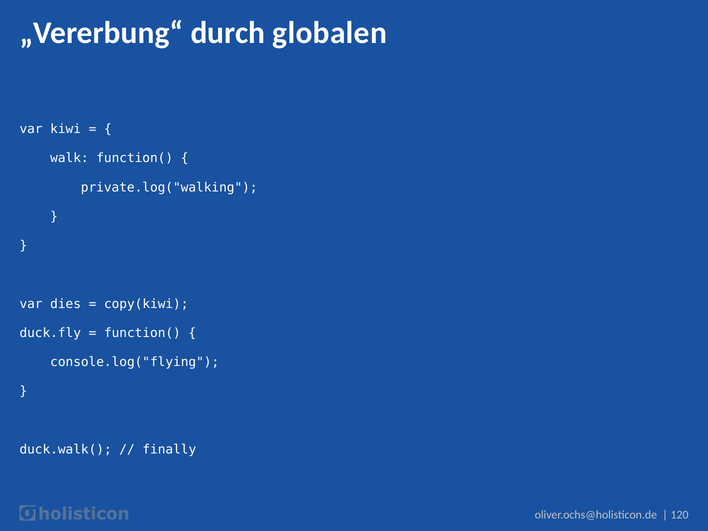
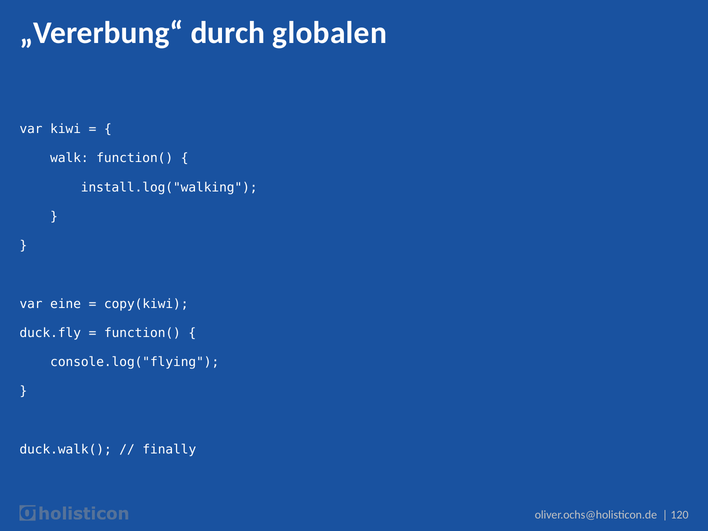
private.log("walking: private.log("walking -> install.log("walking (169, 187)
dies: dies -> eine (66, 304)
